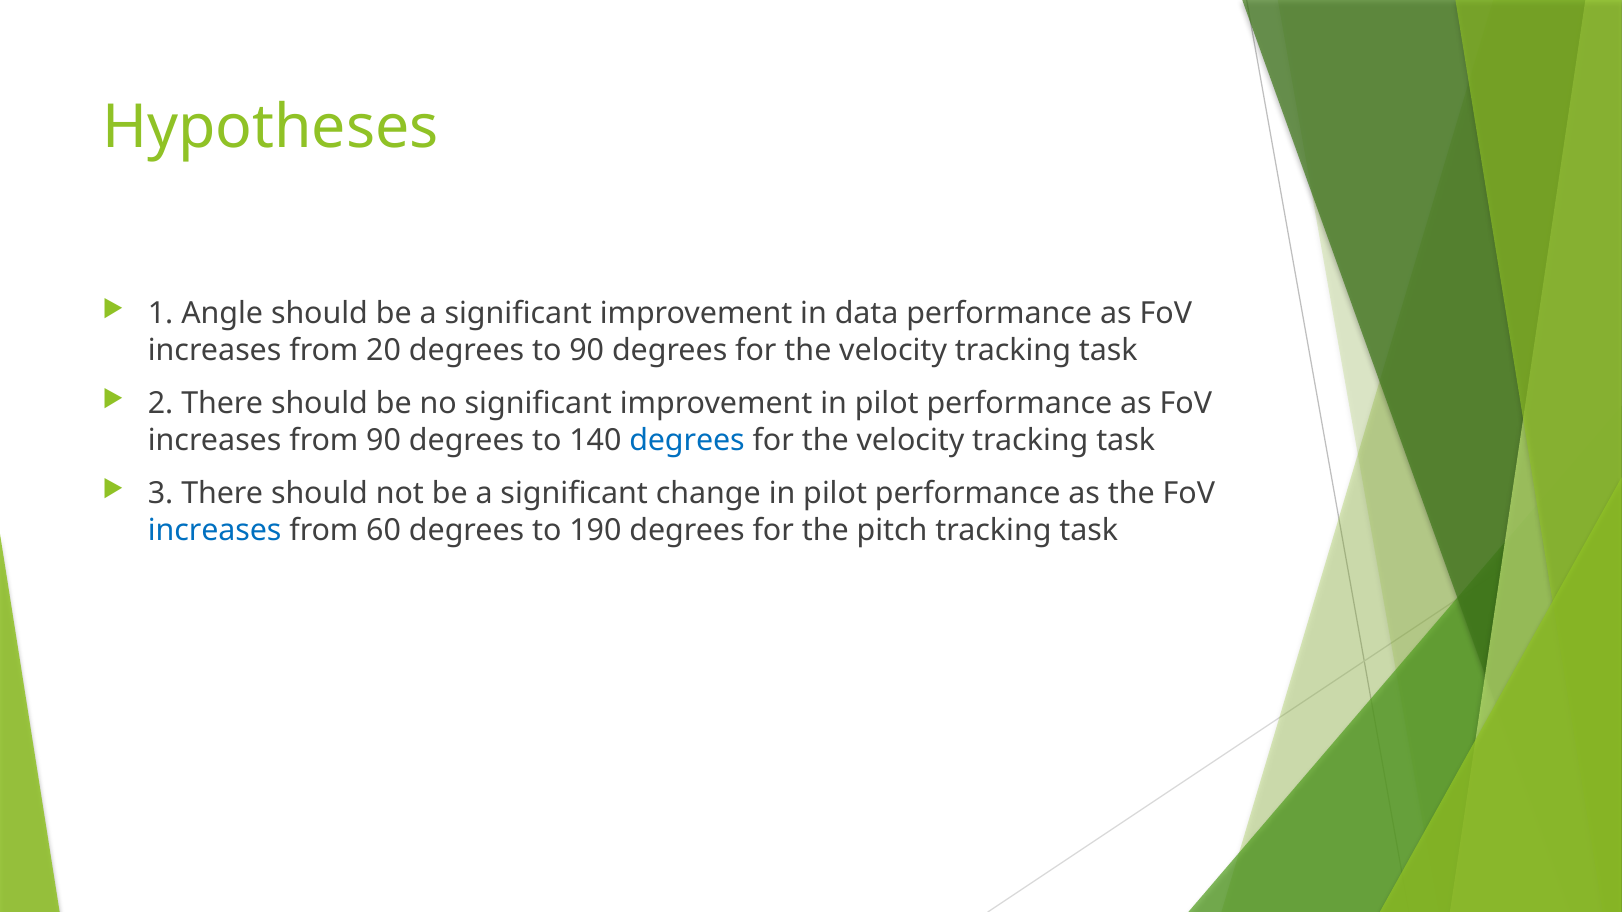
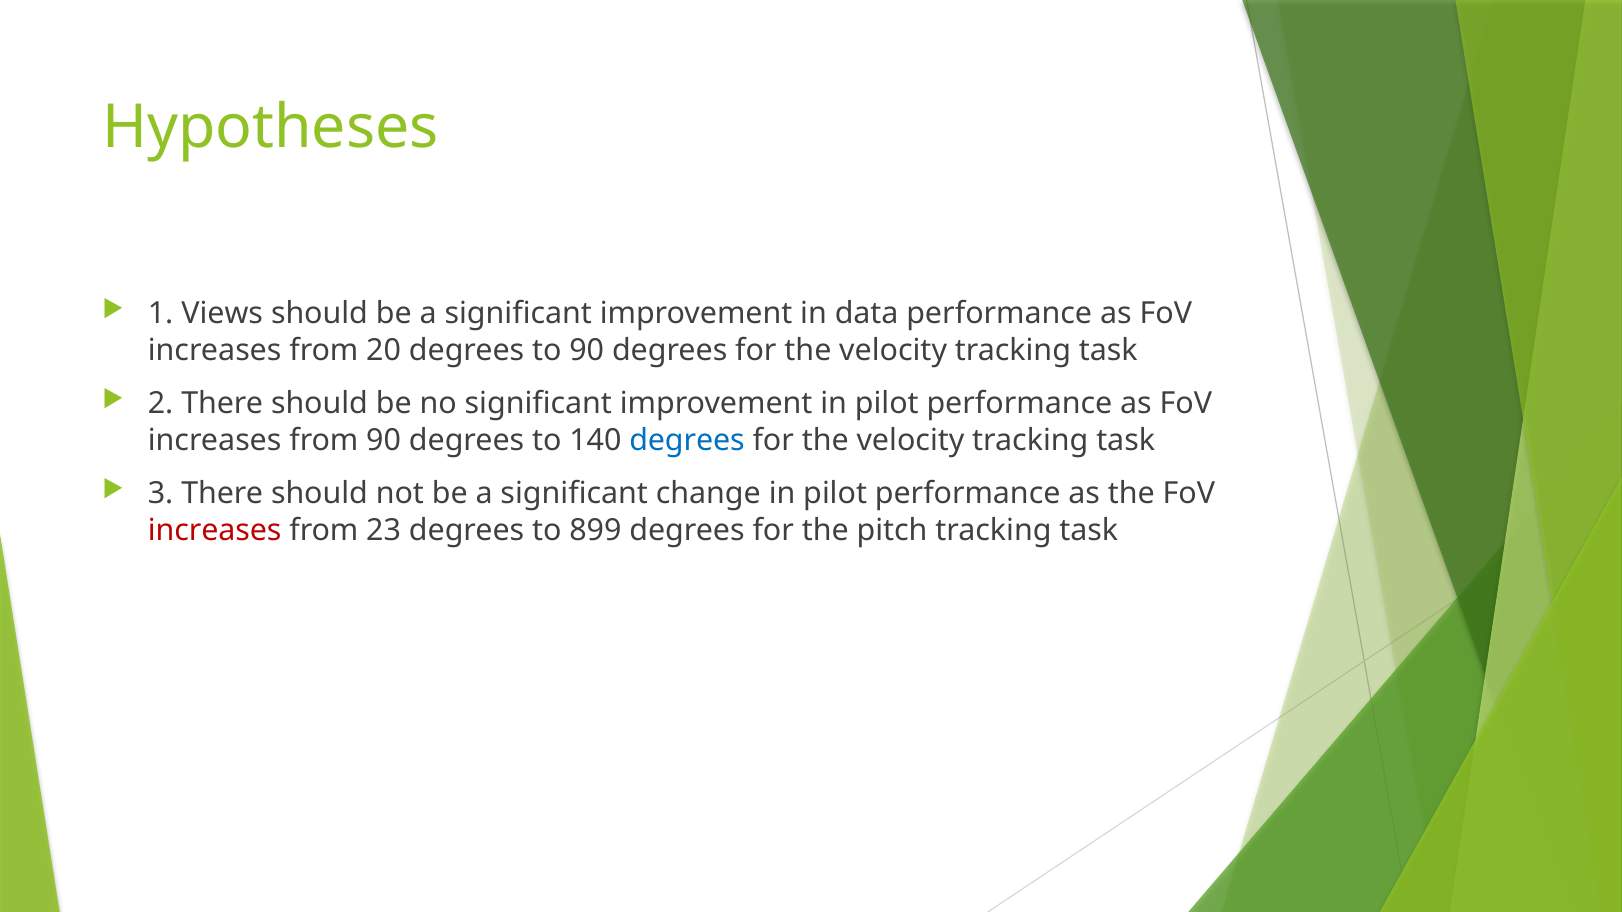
Angle: Angle -> Views (222, 314)
increases colour: blue -> red (215, 530)
60: 60 -> 23 (384, 530)
190: 190 -> 899 (595, 530)
